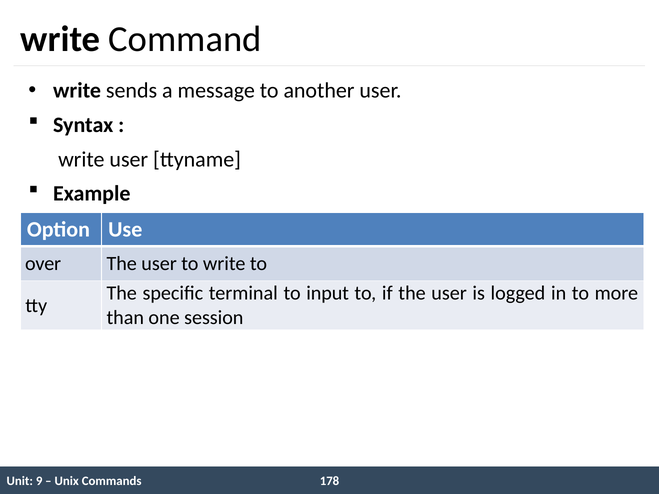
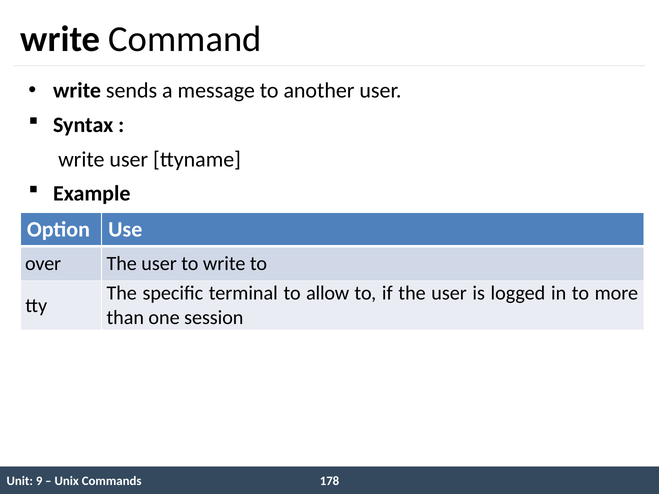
input: input -> allow (328, 293)
